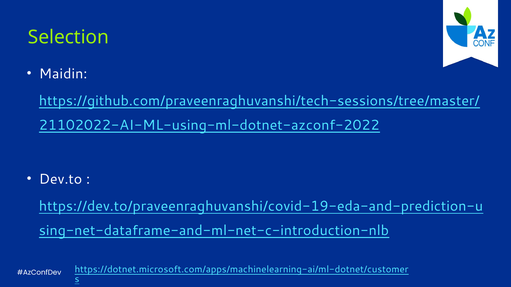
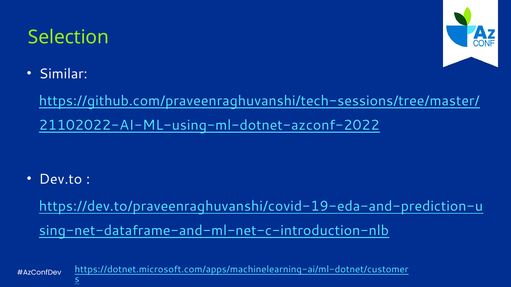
Maidin: Maidin -> Similar (63, 74)
